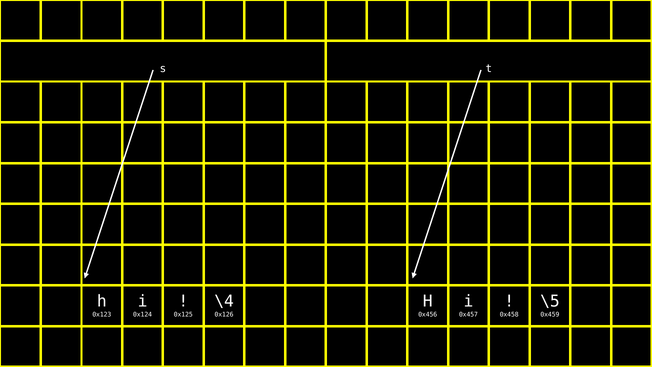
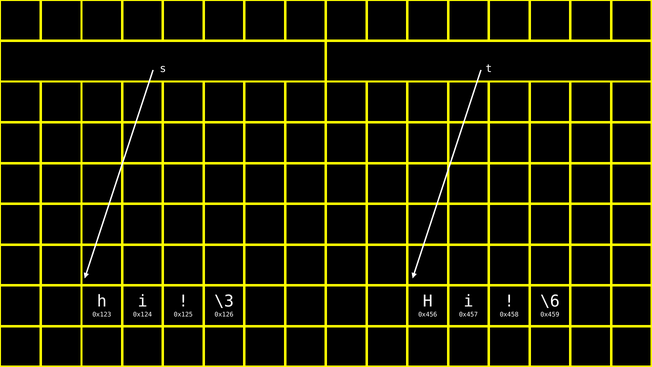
\4: \4 -> \3 (224, 301)
\5: \5 -> \6 (550, 301)
